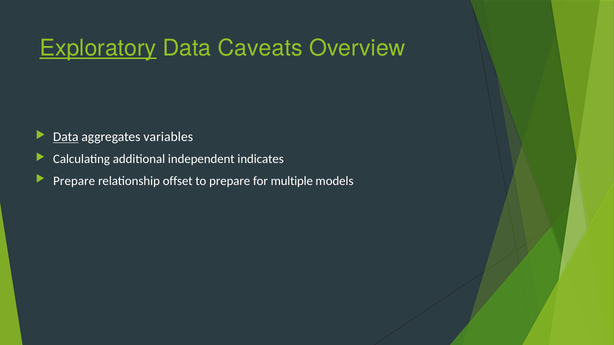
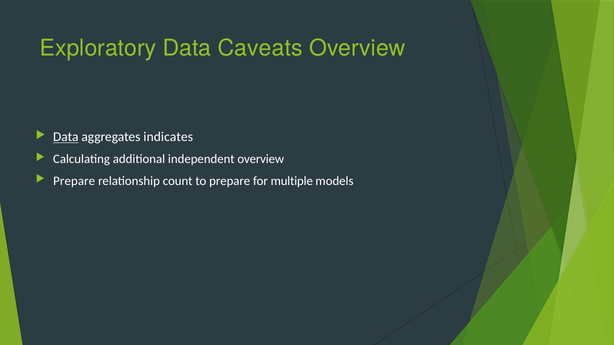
Exploratory underline: present -> none (98, 48)
variables: variables -> indicates (168, 137)
independent indicates: indicates -> overview (261, 159)
offset: offset -> count (178, 181)
